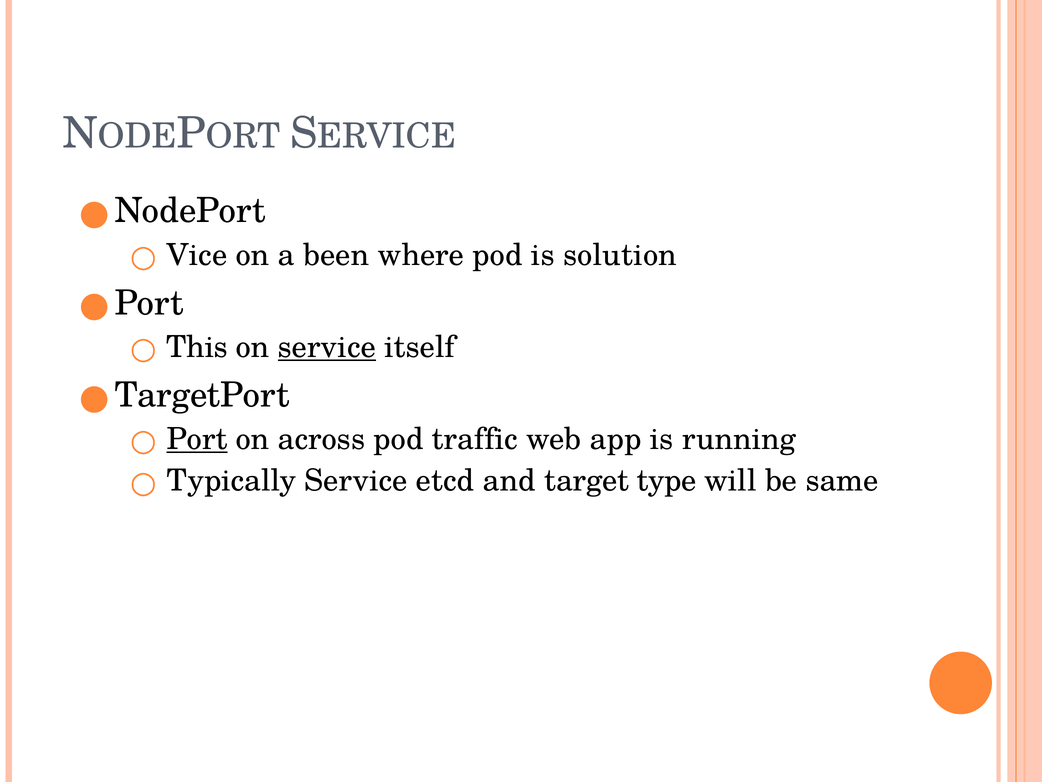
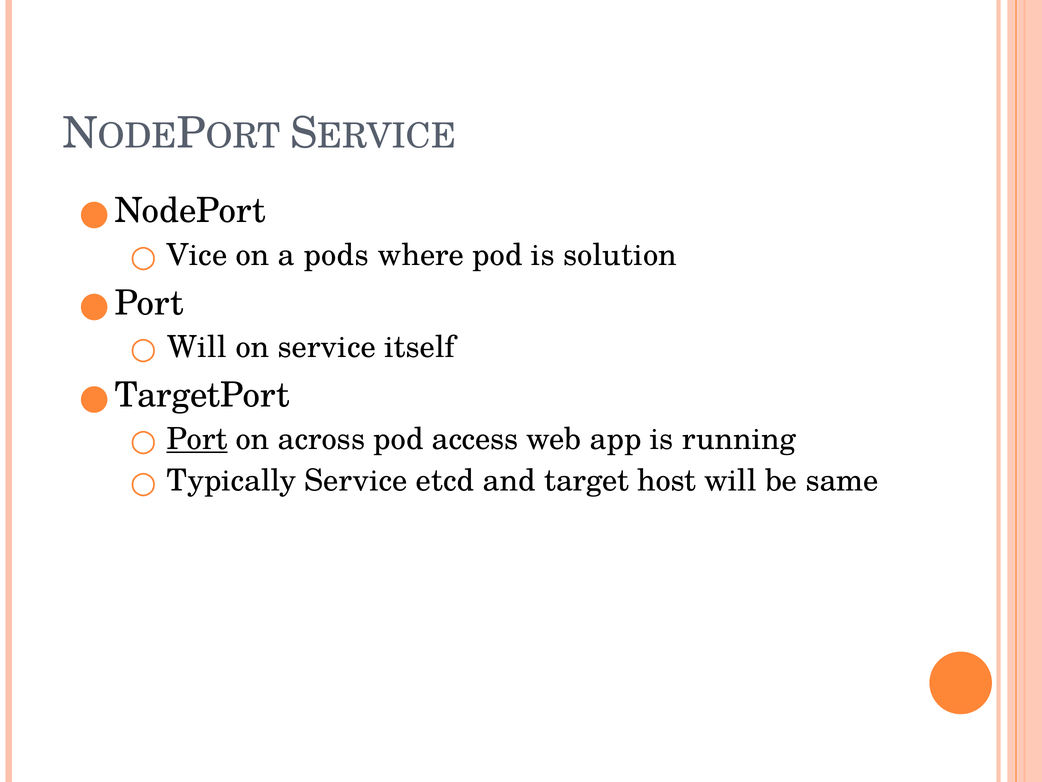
been: been -> pods (336, 255)
This: This -> Will (197, 347)
service underline: present -> none (327, 347)
traffic: traffic -> access (475, 439)
type: type -> host (667, 481)
